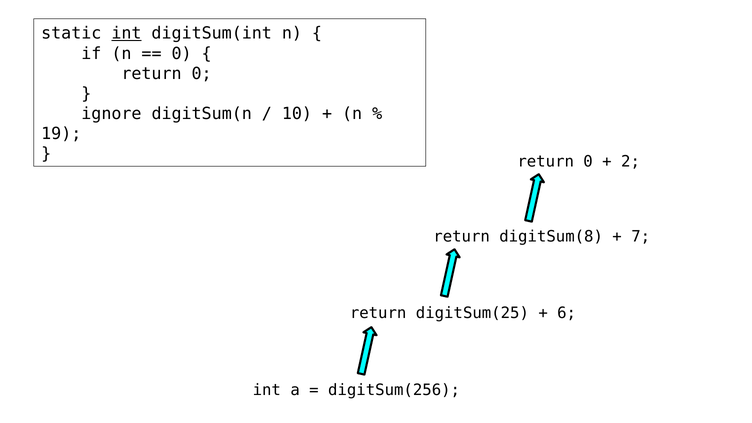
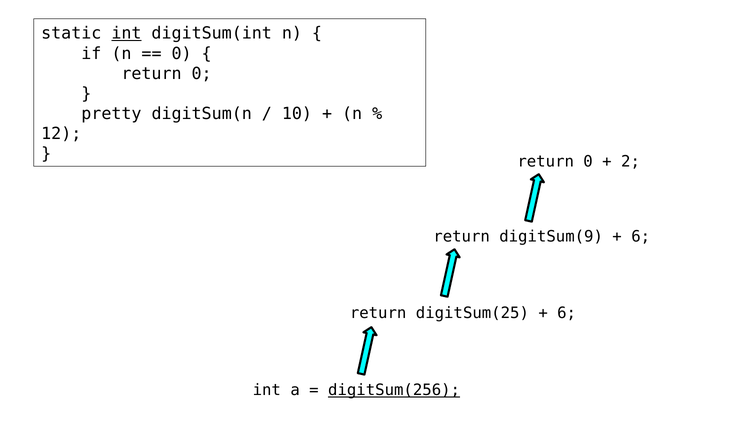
ignore: ignore -> pretty (111, 114)
19: 19 -> 12 (61, 134)
digitSum(8: digitSum(8 -> digitSum(9 (551, 237)
7: 7 -> 6 (641, 237)
digitSum(256 underline: none -> present (394, 390)
